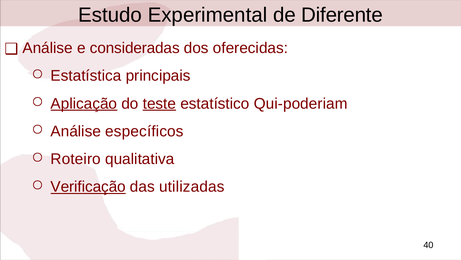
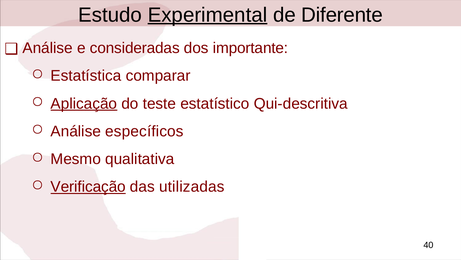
Experimental underline: none -> present (208, 15)
oferecidas: oferecidas -> importante (251, 48)
principais: principais -> comparar (158, 76)
teste underline: present -> none (159, 103)
Qui-poderiam: Qui-poderiam -> Qui-descritiva (301, 103)
Roteiro: Roteiro -> Mesmo (76, 159)
